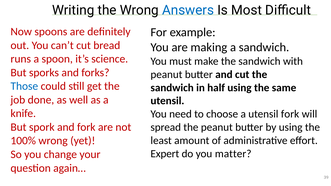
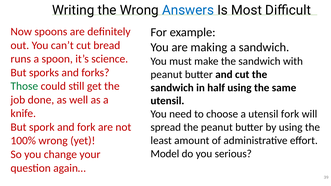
Those colour: blue -> green (24, 86)
Expert: Expert -> Model (165, 154)
matter: matter -> serious (233, 154)
